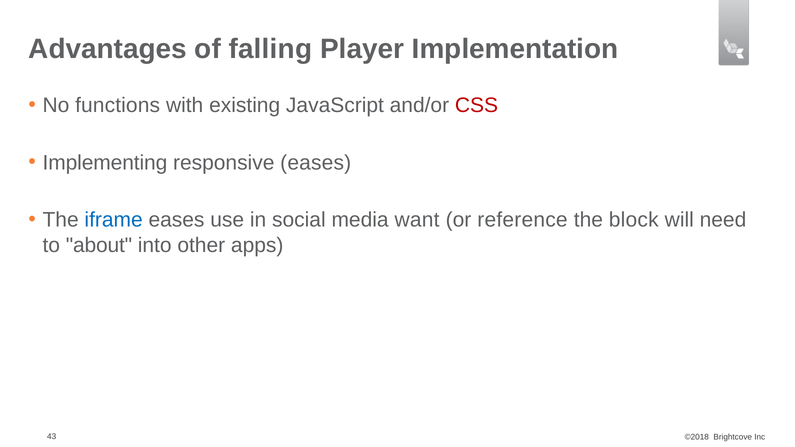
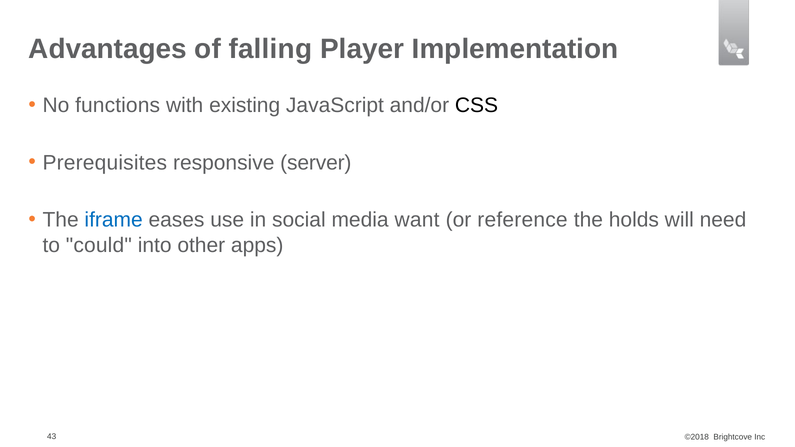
CSS colour: red -> black (476, 105)
Implementing: Implementing -> Prerequisites (105, 163)
responsive eases: eases -> server (316, 163)
block: block -> holds (634, 220)
about: about -> could (99, 245)
